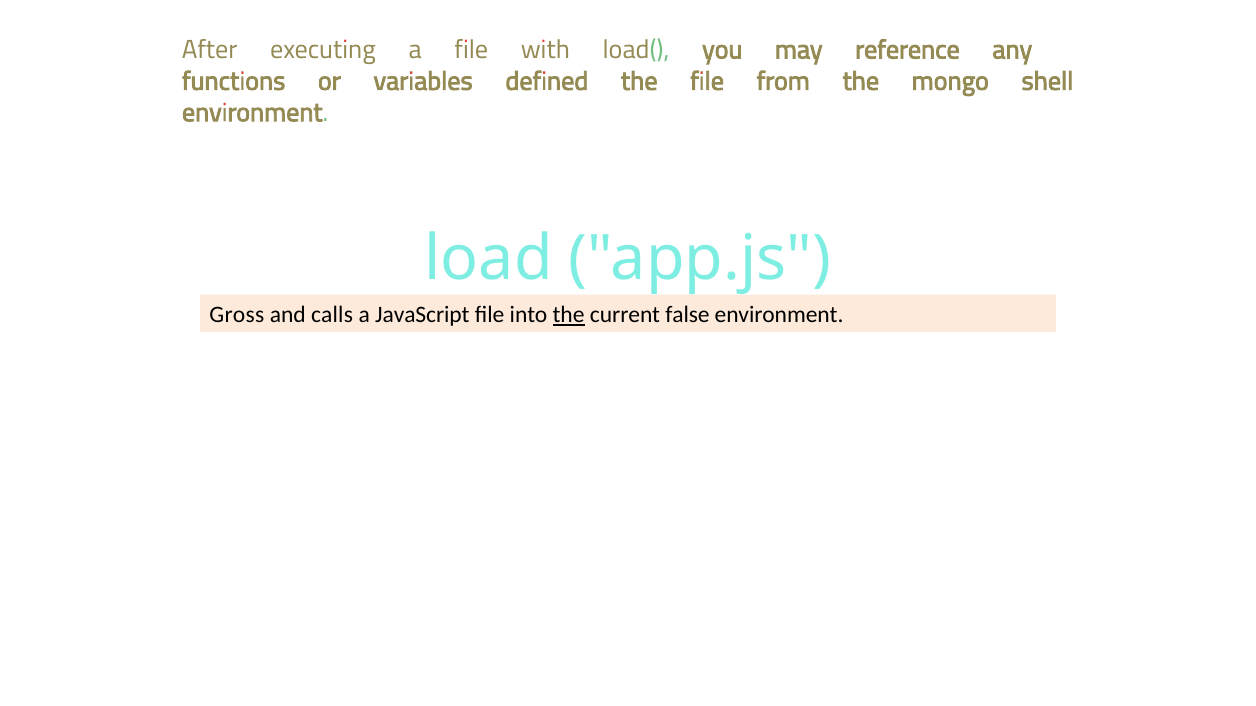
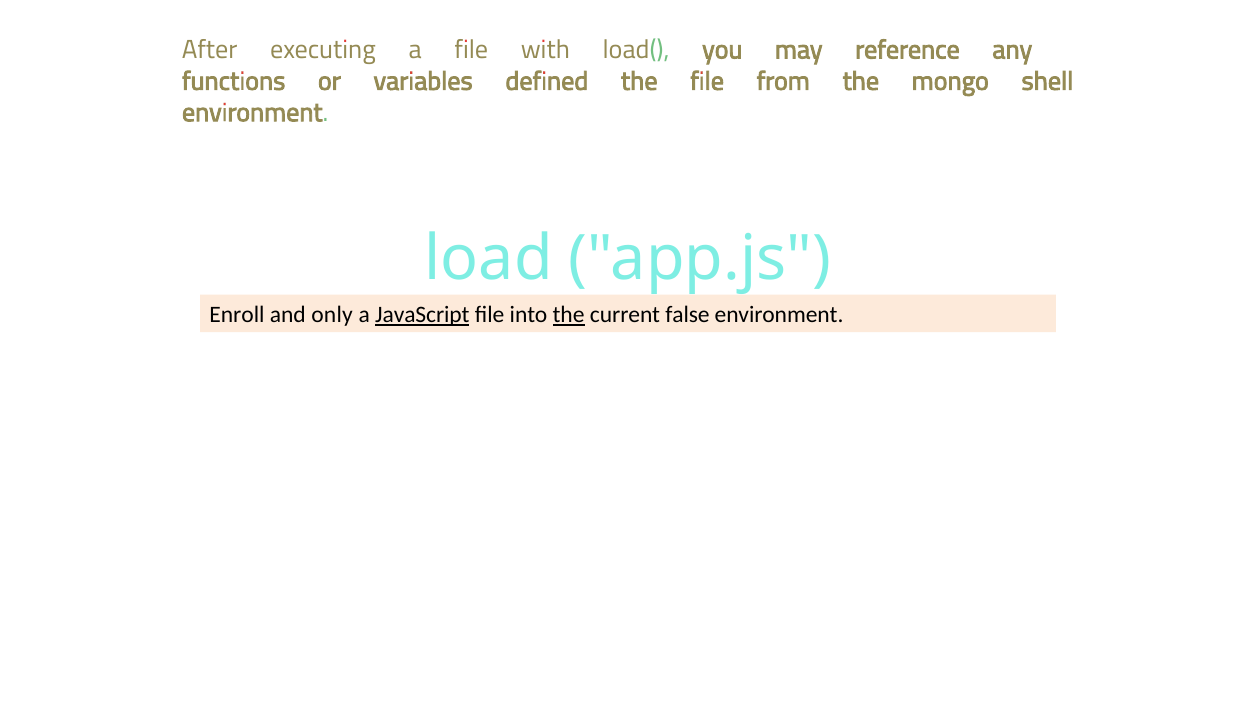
Gross: Gross -> Enroll (237, 315)
calls: calls -> only (332, 315)
JavaScript underline: none -> present (422, 315)
